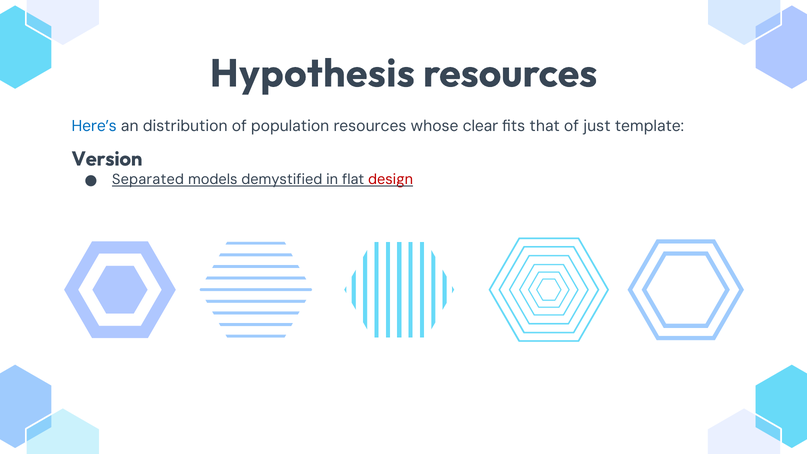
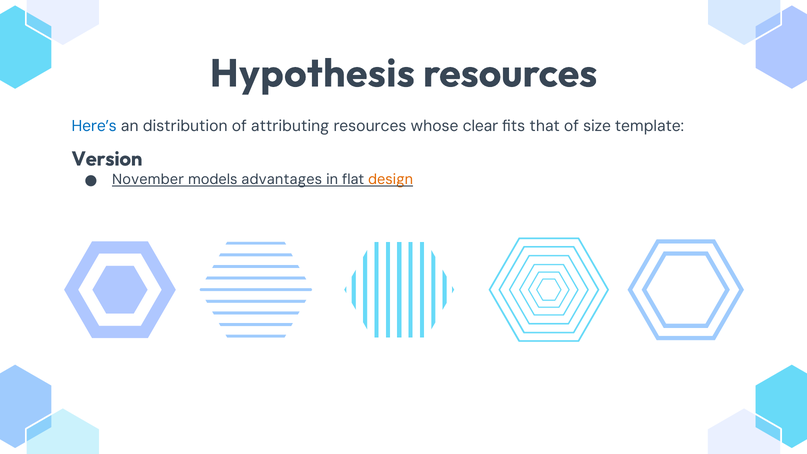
population: population -> attributing (290, 126)
just: just -> size (597, 126)
Separated: Separated -> November (148, 179)
demystified: demystified -> advantages (282, 179)
design colour: red -> orange (391, 179)
